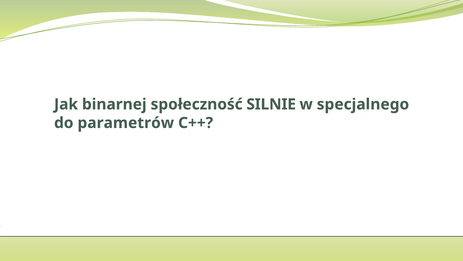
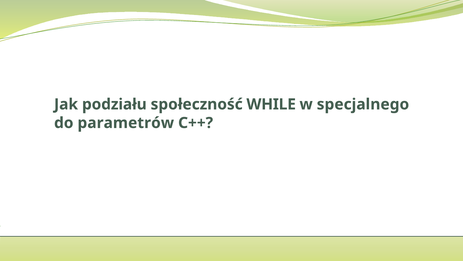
binarnej: binarnej -> podziału (114, 104)
SILNIE: SILNIE -> WHILE (271, 104)
